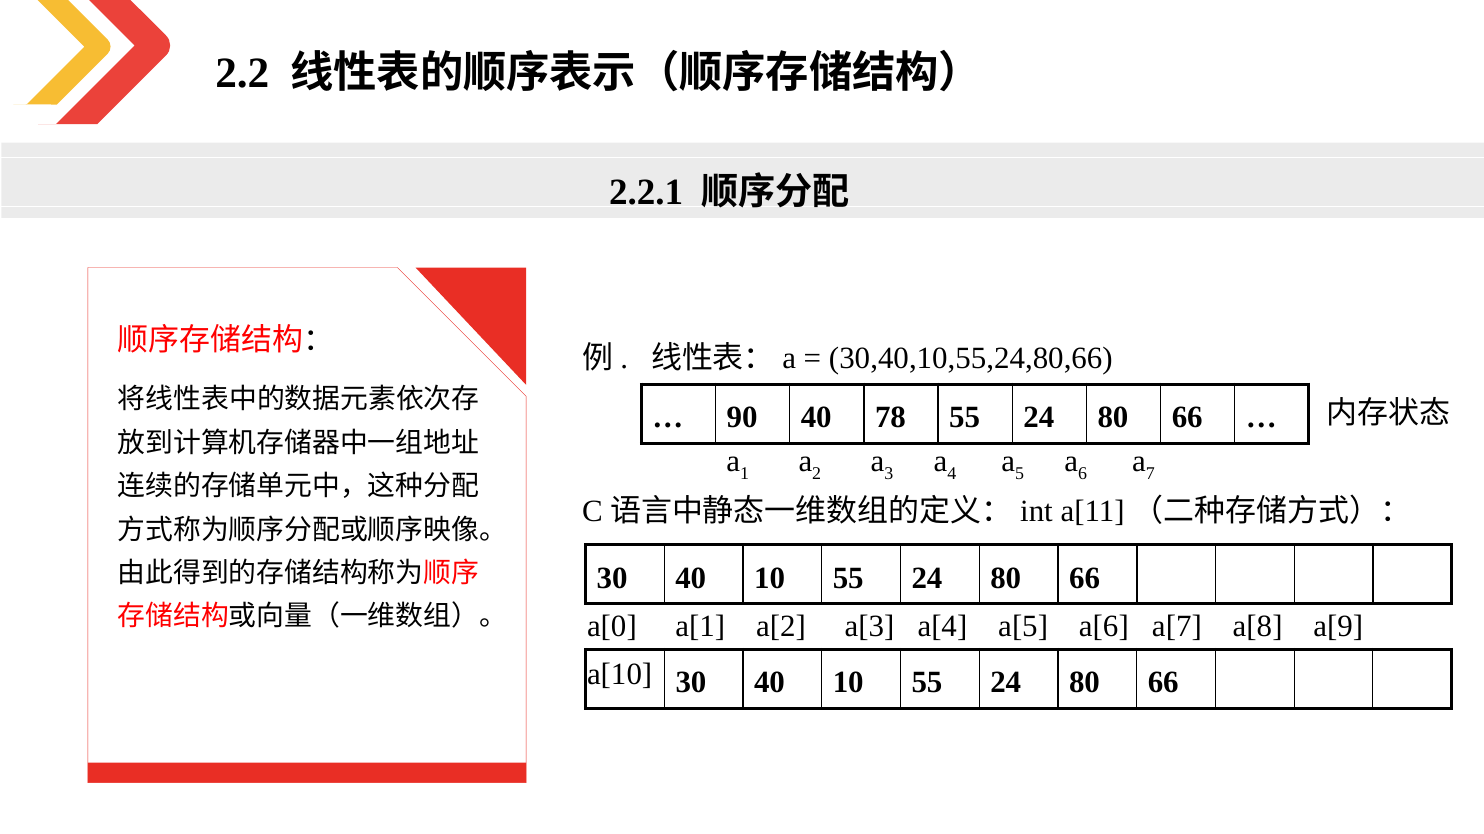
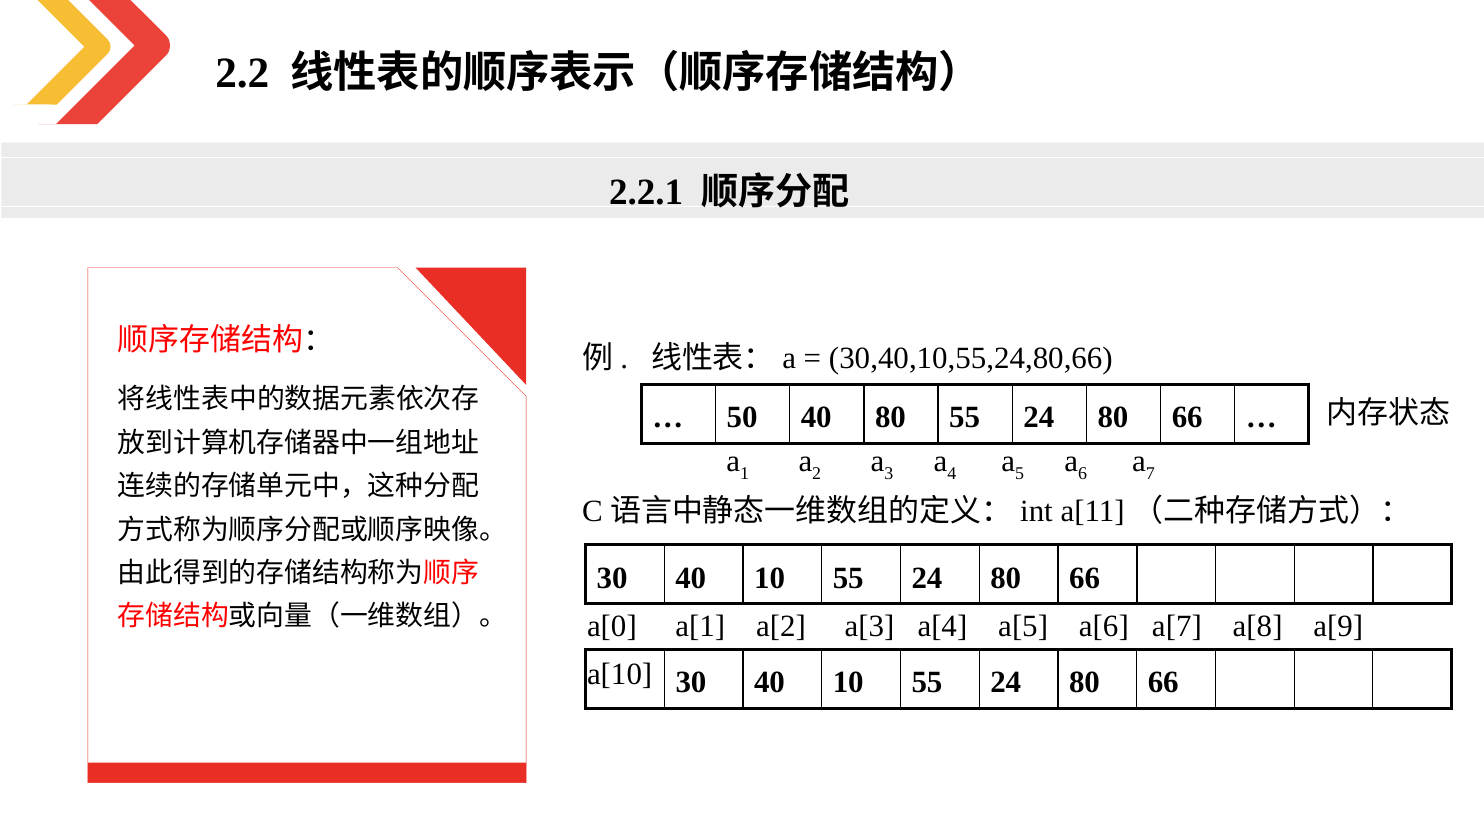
90: 90 -> 50 (742, 418)
40 78: 78 -> 80 (890, 418)
